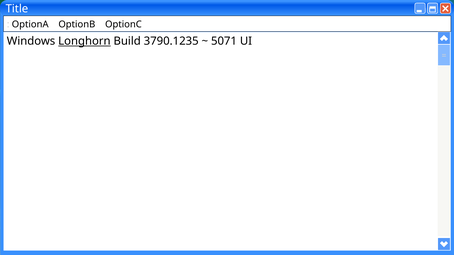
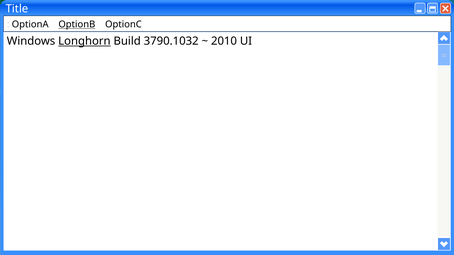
OptionB underline: none -> present (77, 24)
3790.1235: 3790.1235 -> 3790.1032 (171, 41)
5071: 5071 -> 2010 (224, 41)
